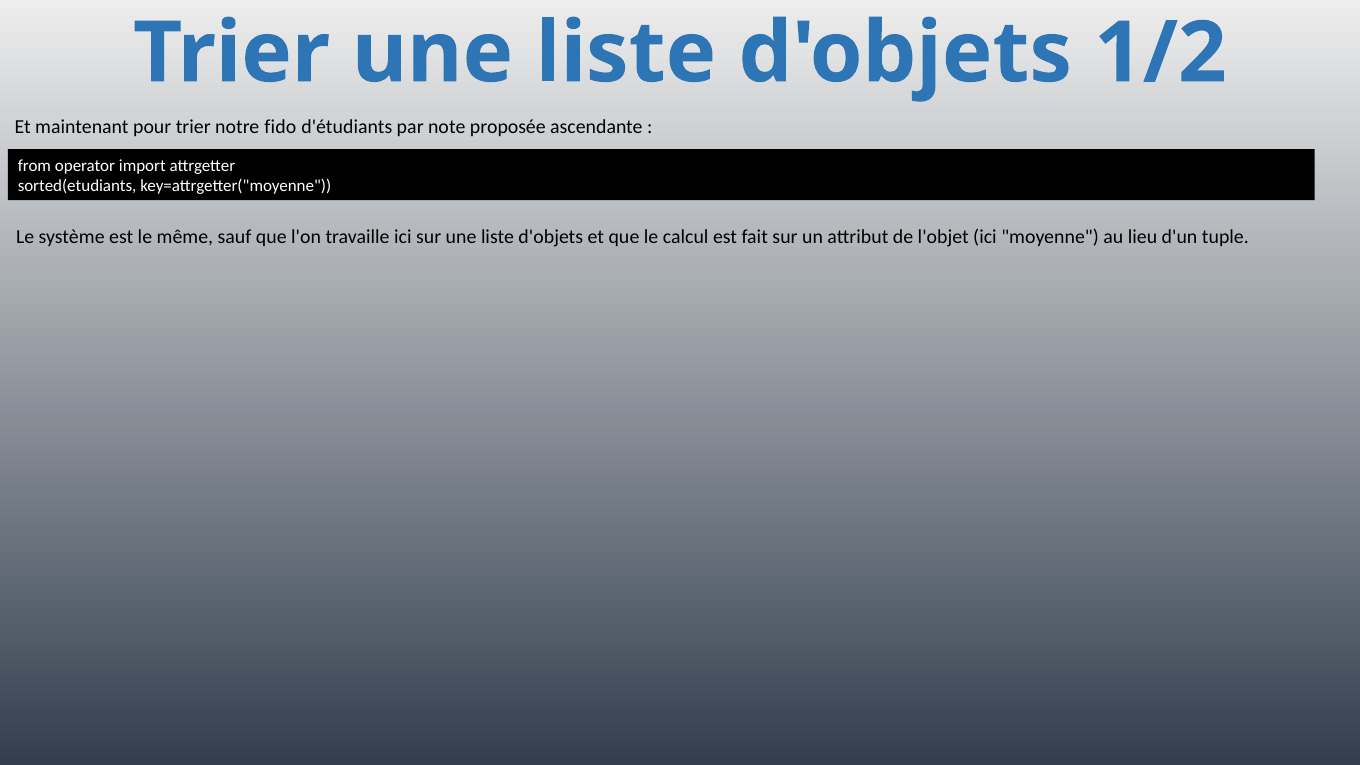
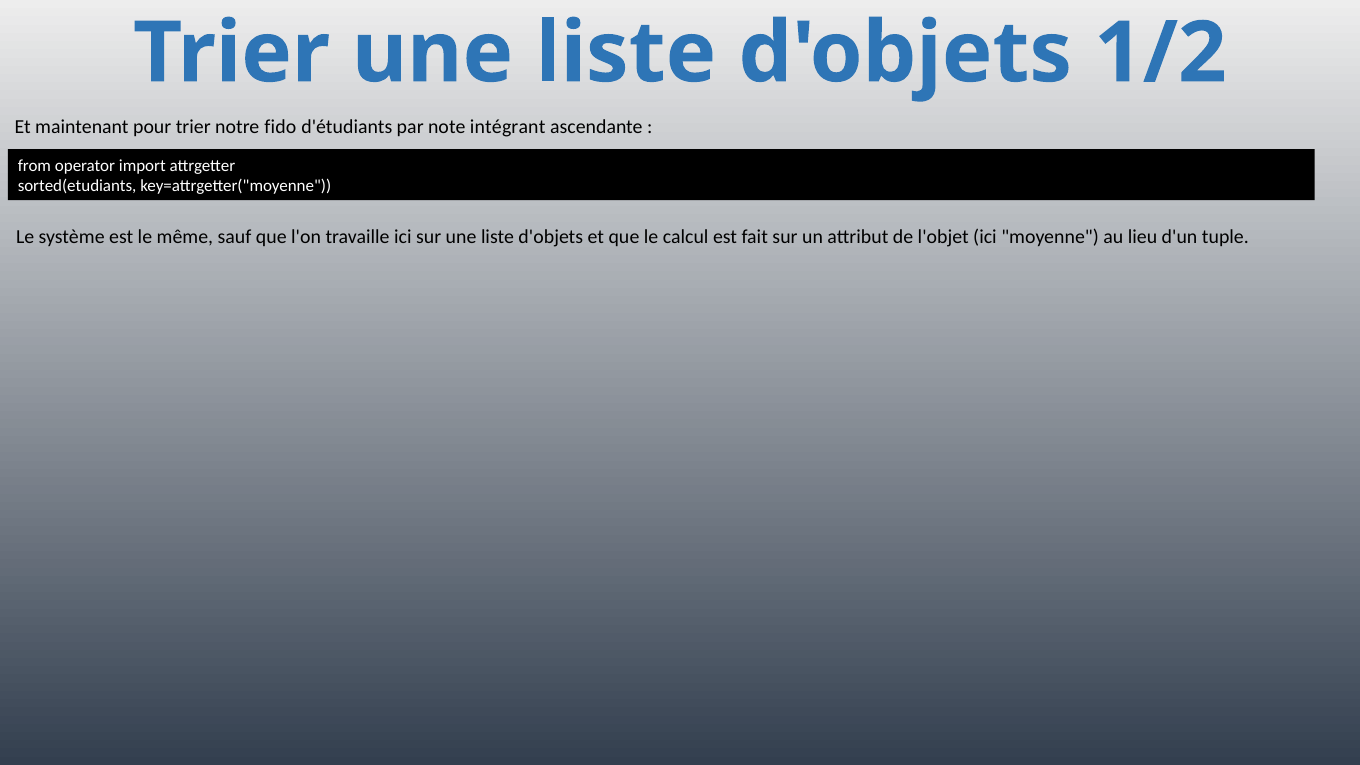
proposée: proposée -> intégrant (508, 127)
